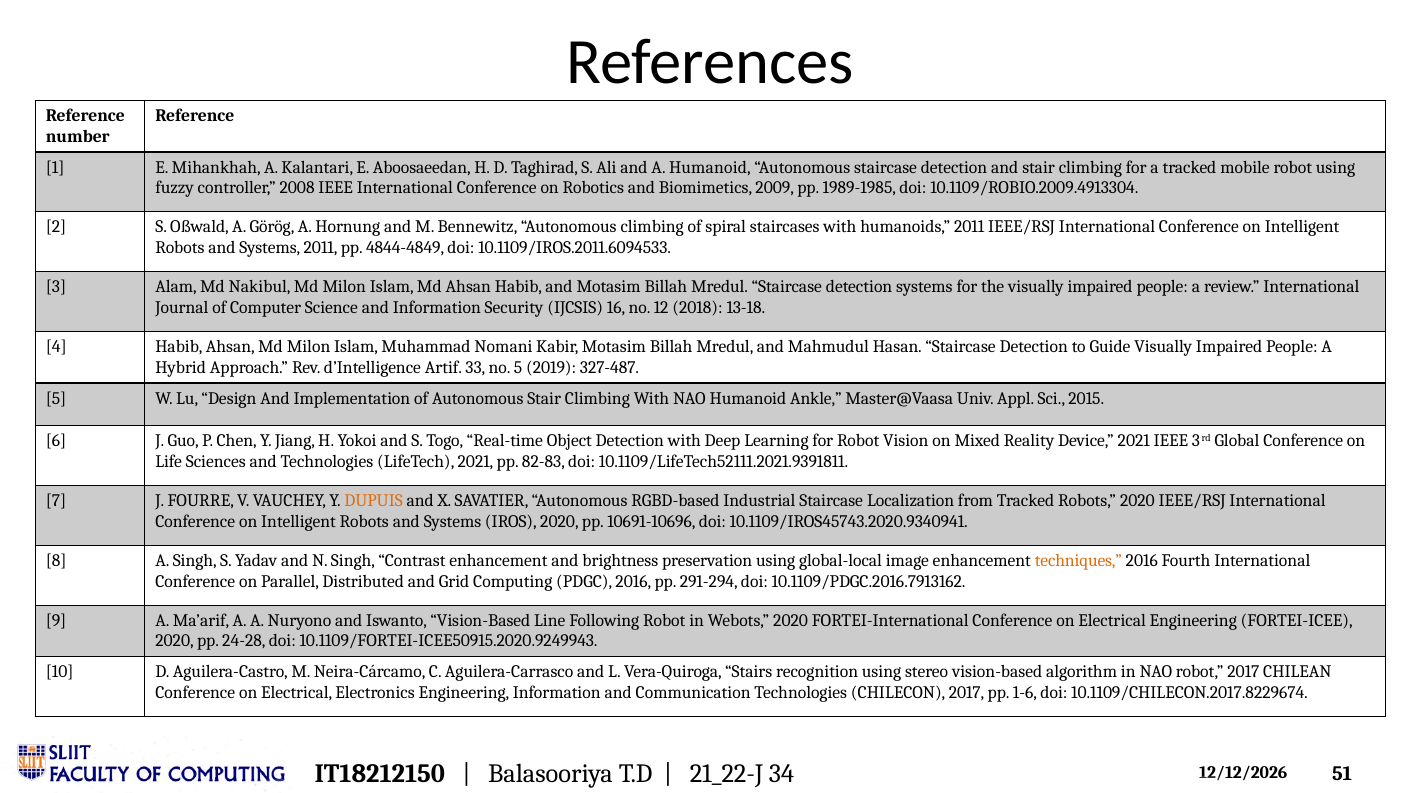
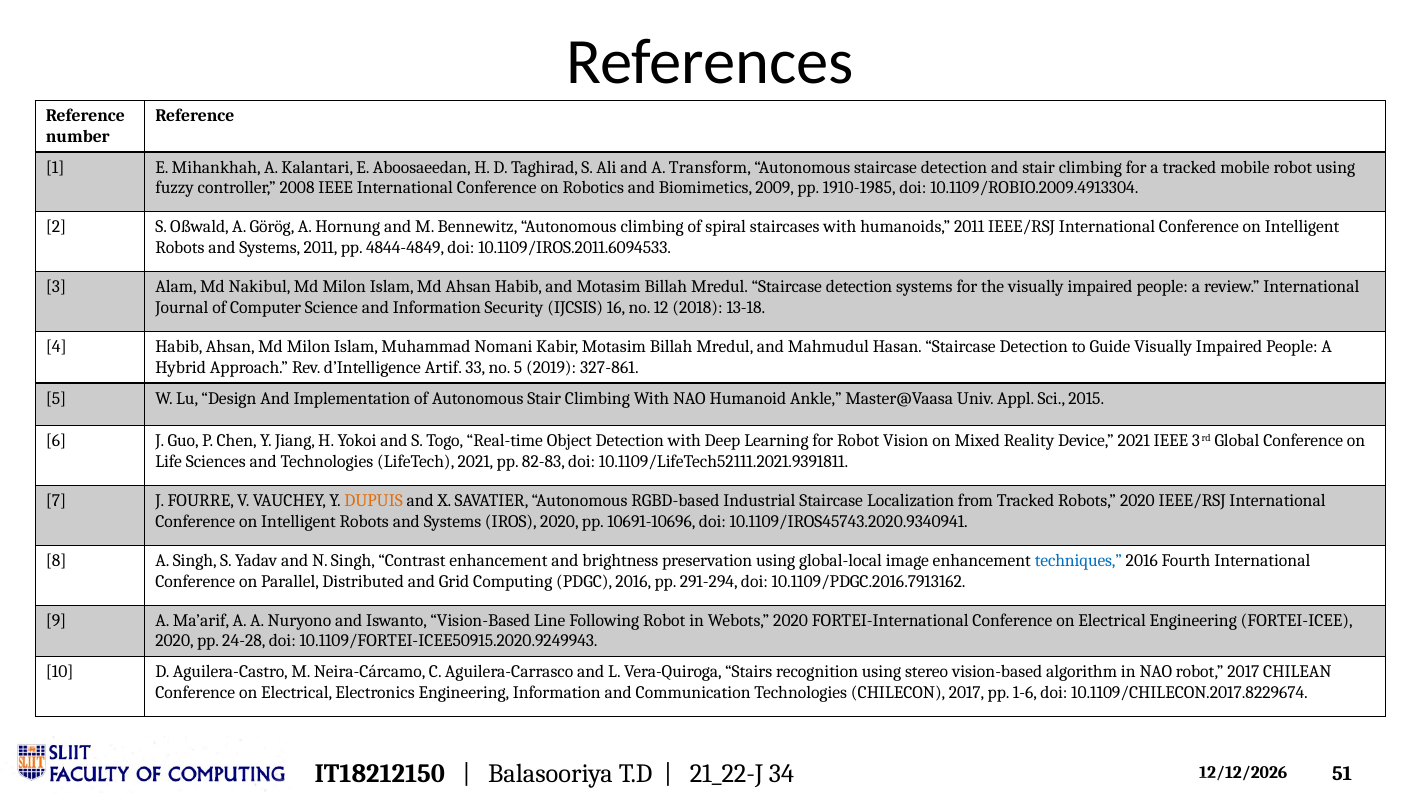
A Humanoid: Humanoid -> Transform (710, 167)
1989-1985: 1989-1985 -> 1910-1985 (859, 187)
327-487: 327-487 -> 327-861 (609, 367)
techniques colour: orange -> blue (1078, 561)
